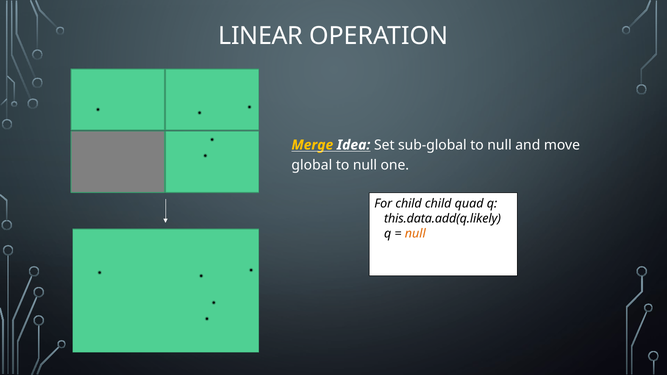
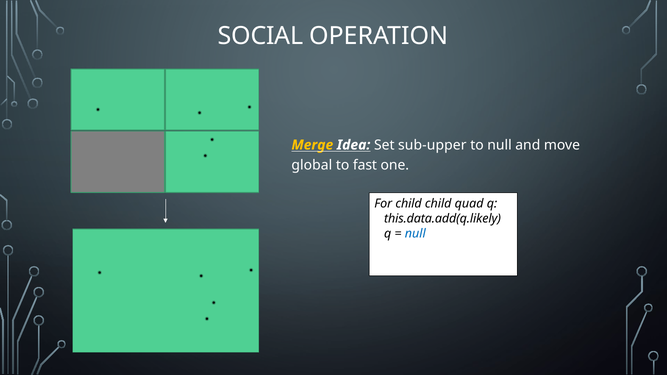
LINEAR: LINEAR -> SOCIAL (261, 36)
sub-global: sub-global -> sub-upper (432, 145)
null: null -> fast (365, 165)
null colour: orange -> blue (415, 234)
